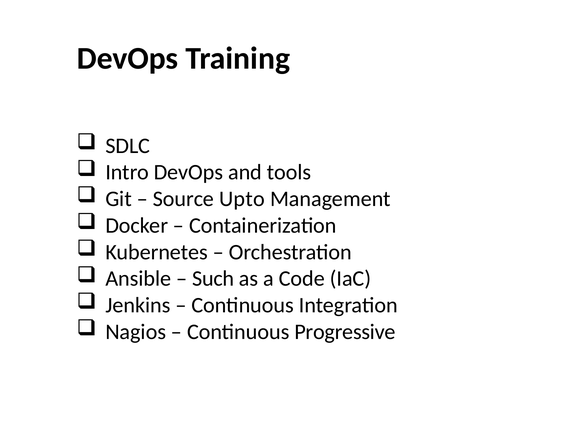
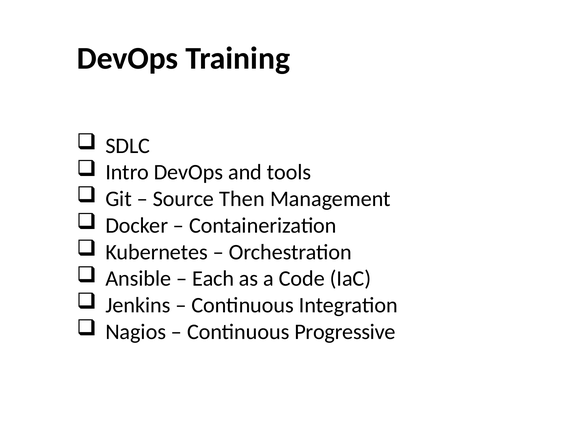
Upto: Upto -> Then (242, 199)
Such: Such -> Each (213, 279)
